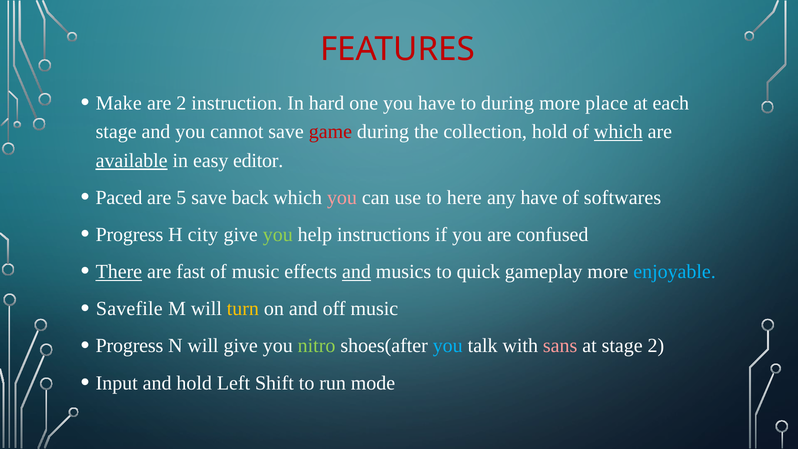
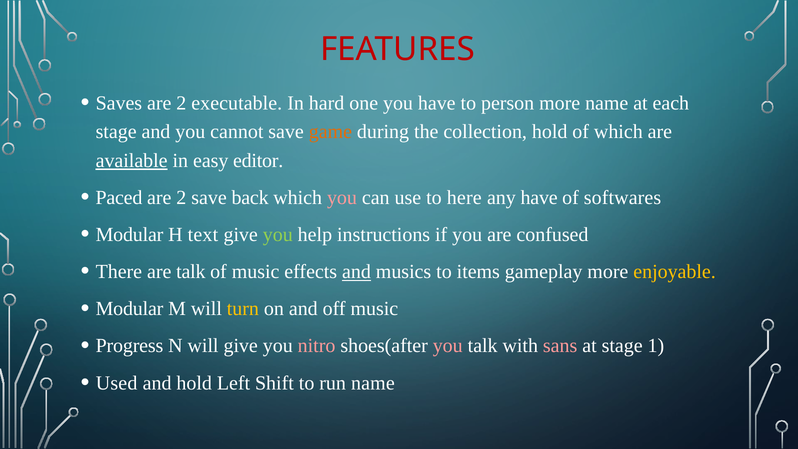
Make: Make -> Saves (119, 103)
instruction: instruction -> executable (237, 103)
to during: during -> person (508, 103)
more place: place -> name (607, 103)
game colour: red -> orange (330, 132)
which underline: present -> none (618, 132)
5: 5 -> 2 (181, 198)
Progress: Progress -> Modular (129, 235)
city: city -> text (203, 235)
There underline: present -> none (119, 272)
are fast: fast -> talk (191, 272)
quick: quick -> items (478, 272)
enjoyable colour: light blue -> yellow (675, 272)
Savefile: Savefile -> Modular (129, 309)
nitro colour: light green -> pink (317, 346)
you colour: light blue -> pink (448, 346)
stage 2: 2 -> 1 (656, 346)
Input: Input -> Used (117, 383)
run mode: mode -> name (373, 383)
